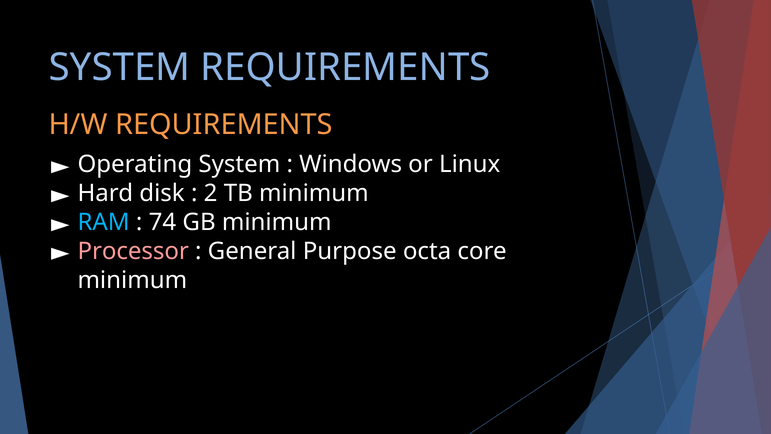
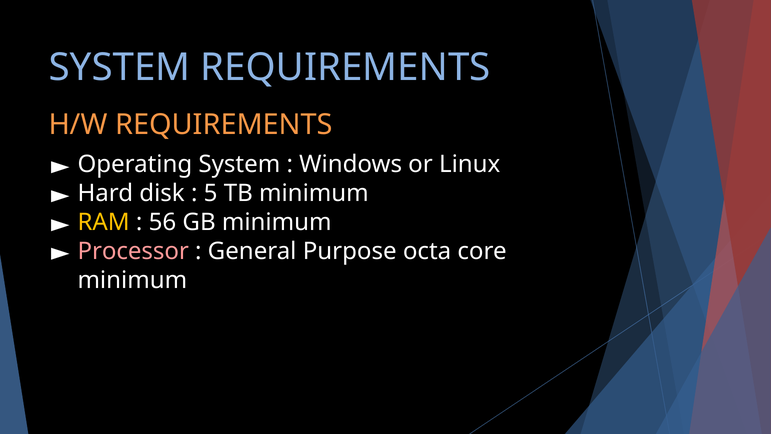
2: 2 -> 5 (211, 193)
RAM colour: light blue -> yellow (104, 222)
74: 74 -> 56 (162, 222)
